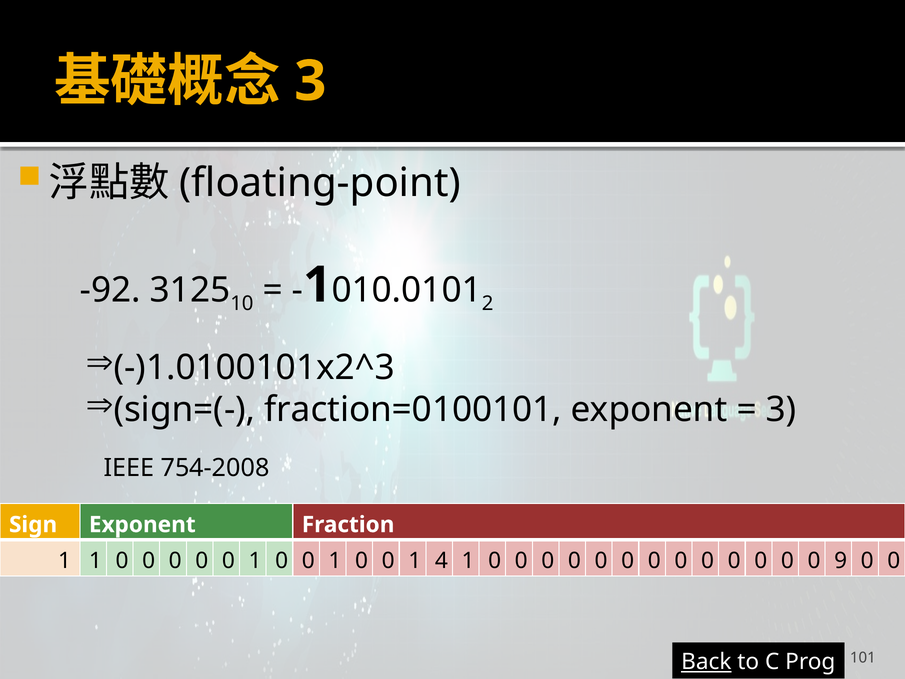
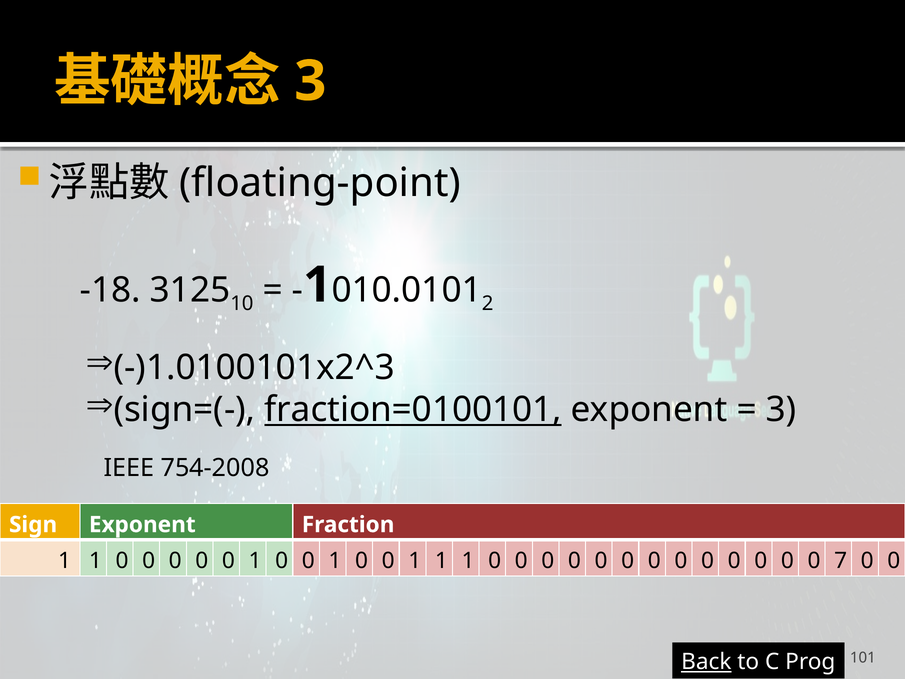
-92: -92 -> -18 (110, 290)
fraction=0100101 underline: none -> present (413, 410)
0 1 4: 4 -> 1 (441, 561)
9: 9 -> 7 (841, 561)
